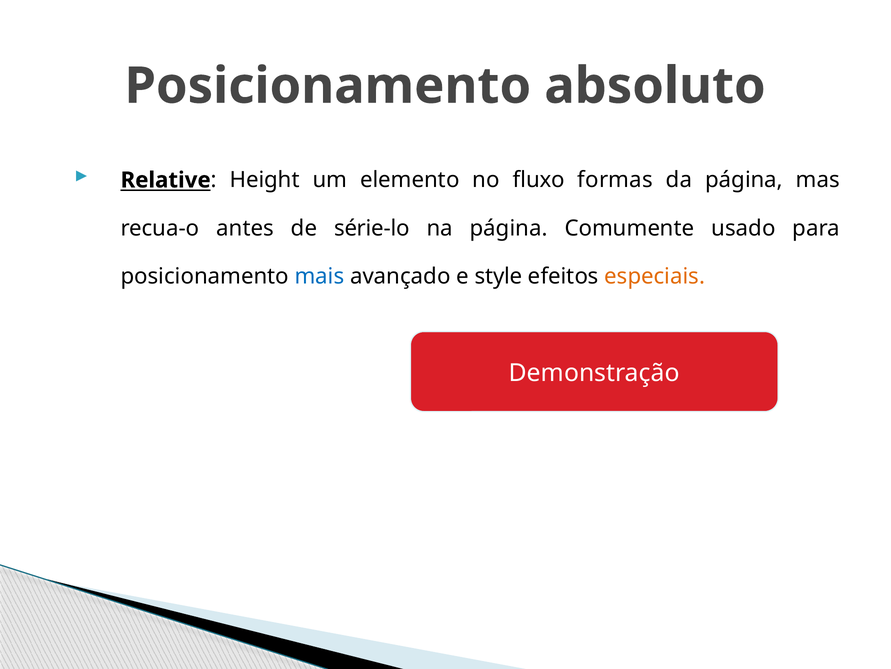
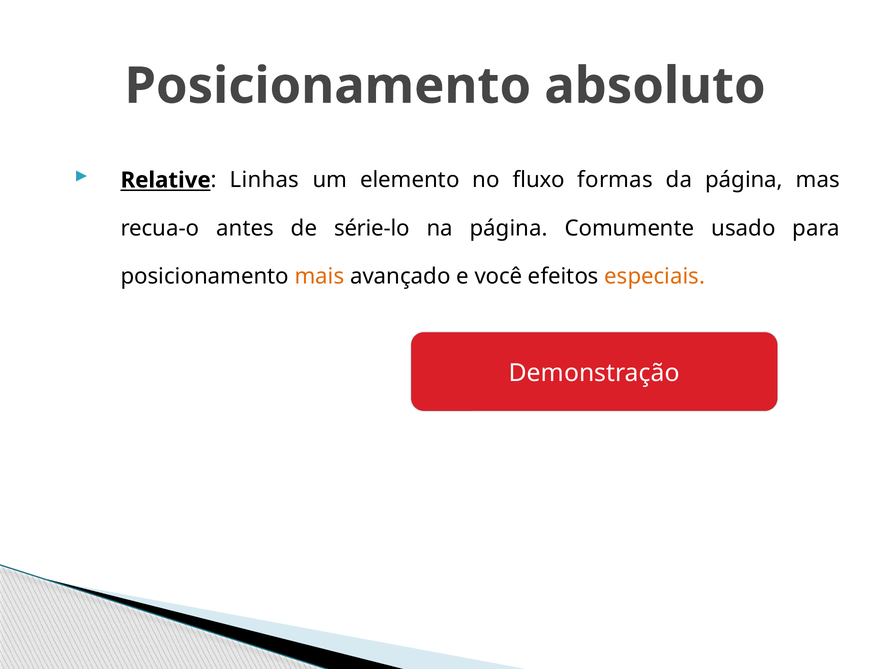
Height: Height -> Linhas (265, 180)
mais colour: blue -> orange (320, 276)
style: style -> você (499, 276)
